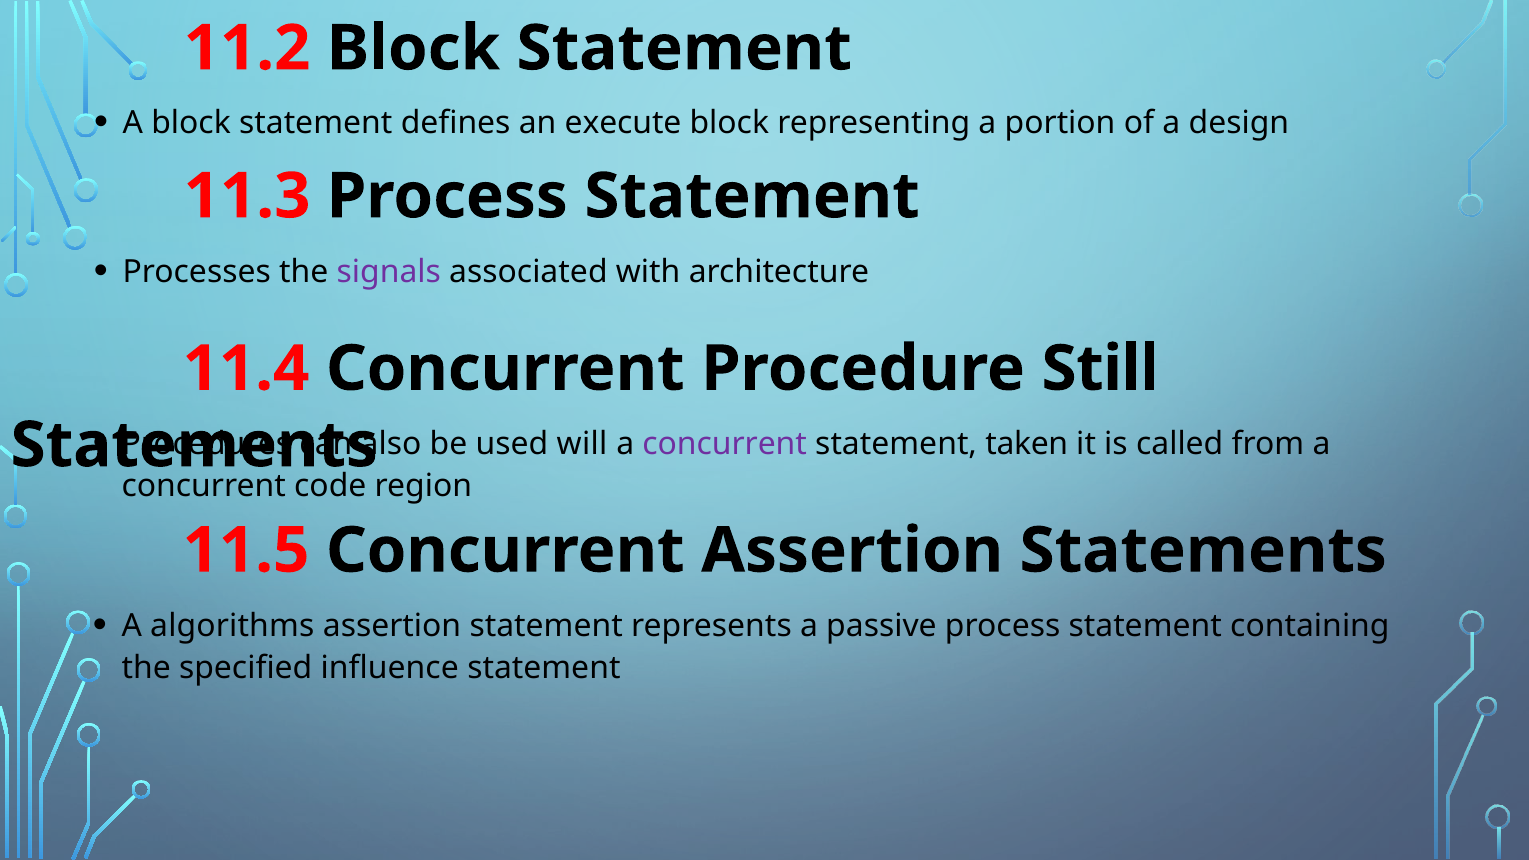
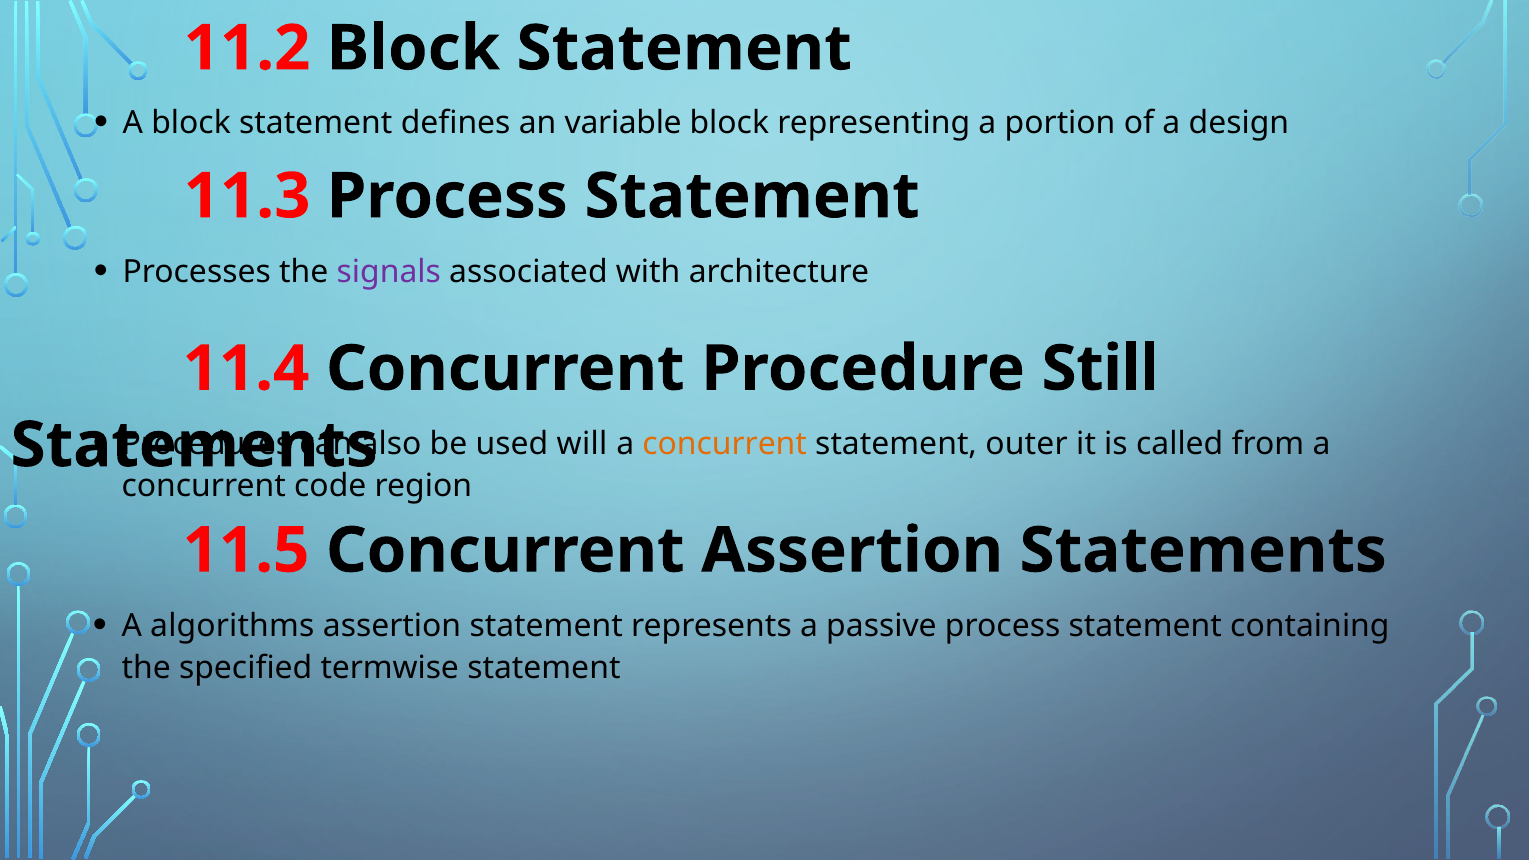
execute: execute -> variable (623, 123)
concurrent colour: purple -> orange (725, 444)
taken: taken -> outer (1027, 444)
influence: influence -> termwise (390, 668)
